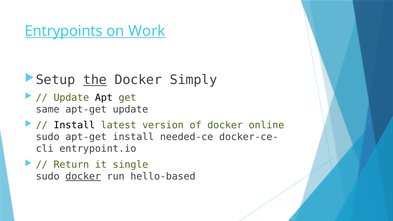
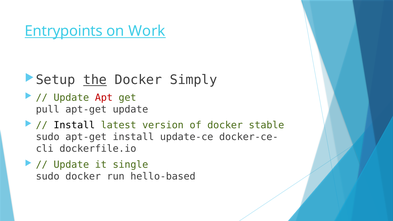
Apt colour: black -> red (104, 98)
same: same -> pull (48, 109)
online: online -> stable (266, 125)
needed-ce: needed-ce -> update-ce (187, 137)
entrypoint.io: entrypoint.io -> dockerfile.io (98, 149)
Return: Return -> Update (71, 165)
docker underline: present -> none (83, 176)
